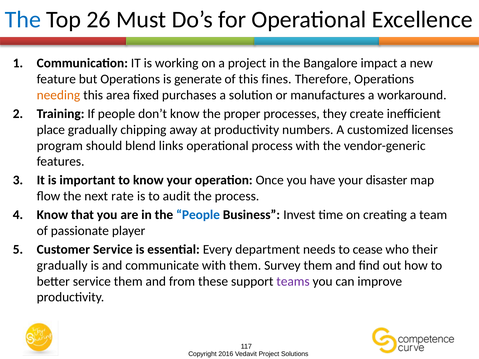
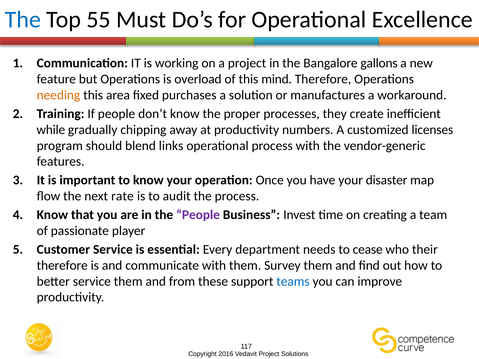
26: 26 -> 55 (99, 20)
impact: impact -> gallons (379, 63)
generate: generate -> overload (198, 79)
fines: fines -> mind (277, 79)
place: place -> while (51, 130)
People colour: blue -> purple (198, 215)
gradually: gradually -> therefore (62, 266)
teams colour: purple -> blue (293, 281)
